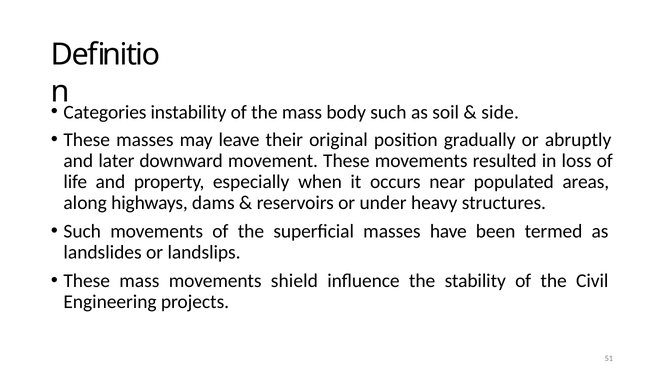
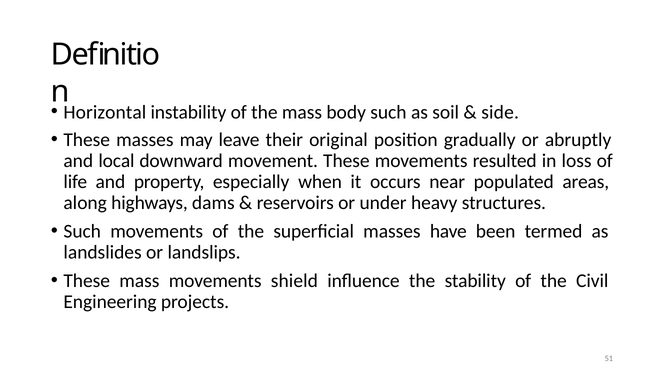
Categories: Categories -> Horizontal (105, 112)
later: later -> local (116, 161)
